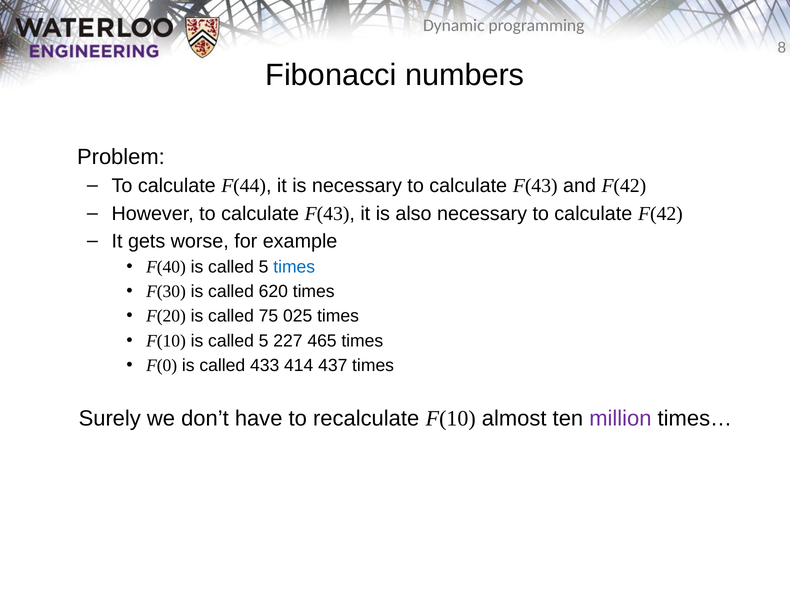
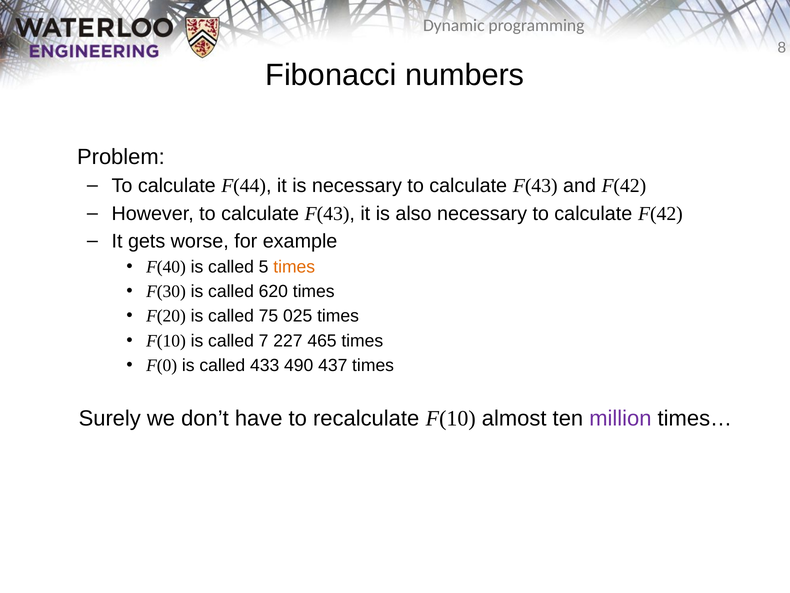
times colour: blue -> orange (294, 267)
F(10 is called 5: 5 -> 7 (264, 340)
414: 414 -> 490 (299, 365)
